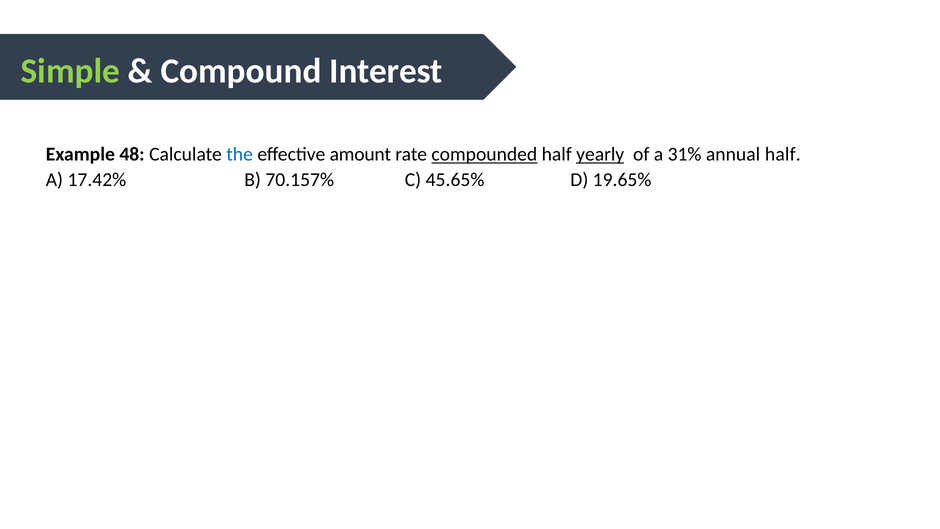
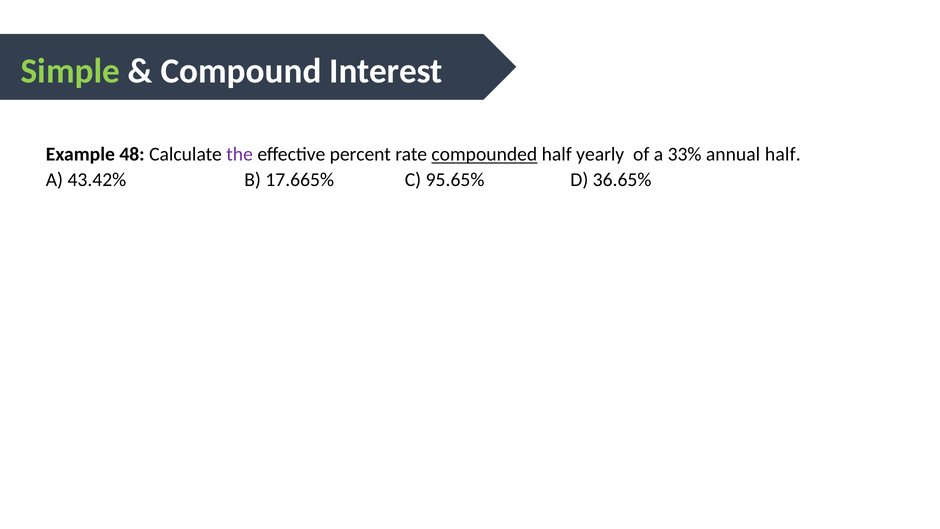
the colour: blue -> purple (240, 154)
amount: amount -> percent (360, 154)
yearly underline: present -> none (600, 154)
31%: 31% -> 33% (685, 154)
17.42%: 17.42% -> 43.42% (97, 179)
70.157%: 70.157% -> 17.665% (300, 179)
45.65%: 45.65% -> 95.65% (455, 179)
19.65%: 19.65% -> 36.65% (622, 179)
